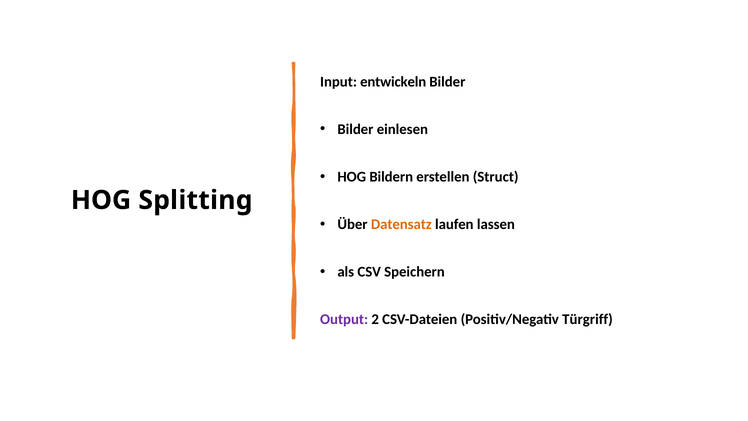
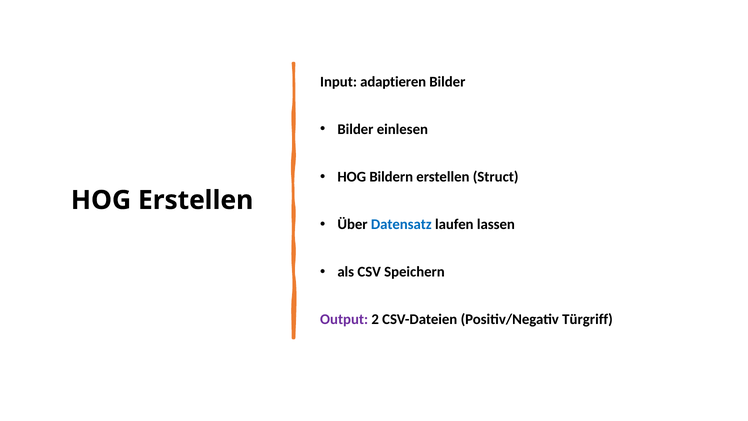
entwickeln: entwickeln -> adaptieren (393, 82)
HOG Splitting: Splitting -> Erstellen (196, 200)
Datensatz colour: orange -> blue (401, 224)
